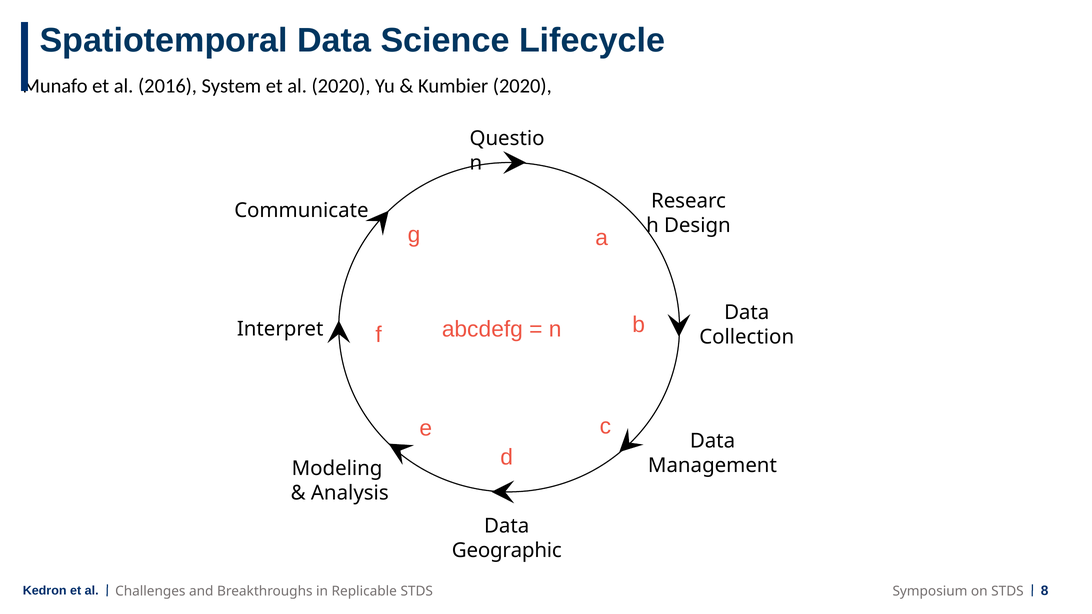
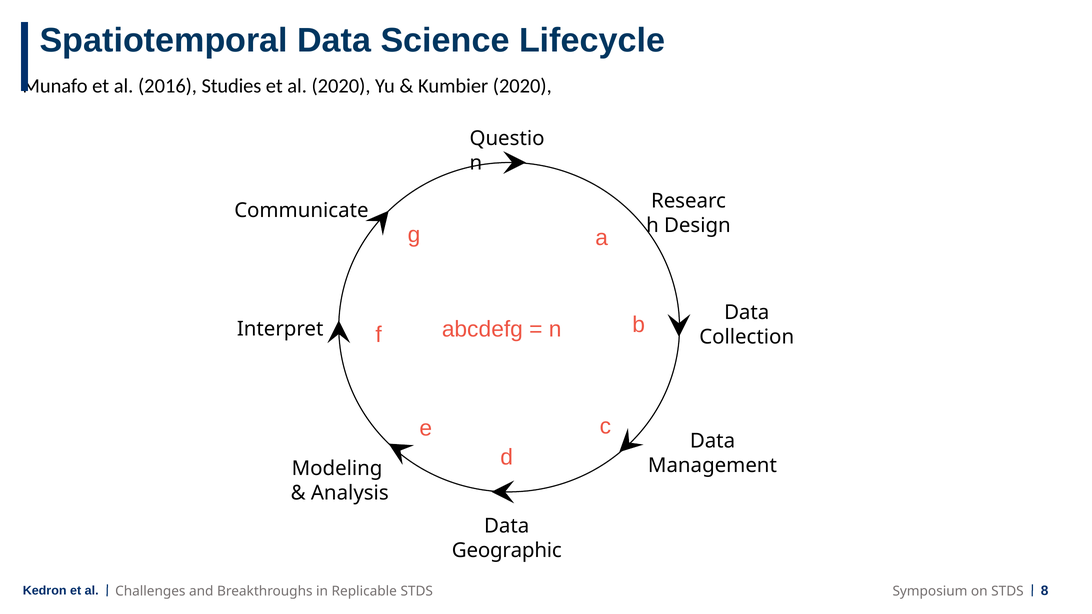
System: System -> Studies (231, 86)
